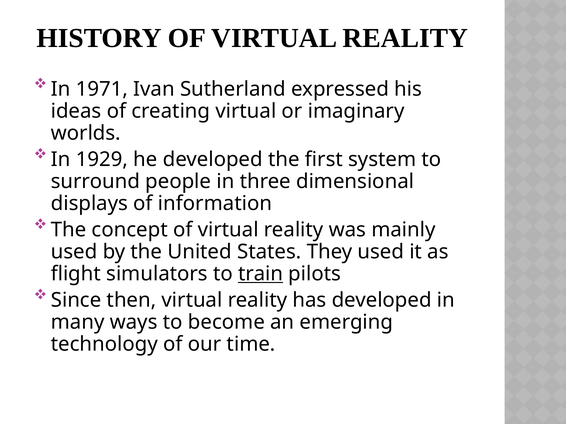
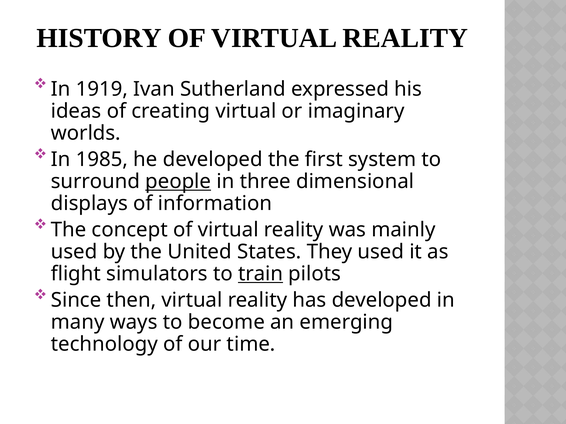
1971: 1971 -> 1919 (102, 89)
1929: 1929 -> 1985 (102, 160)
people underline: none -> present (178, 182)
